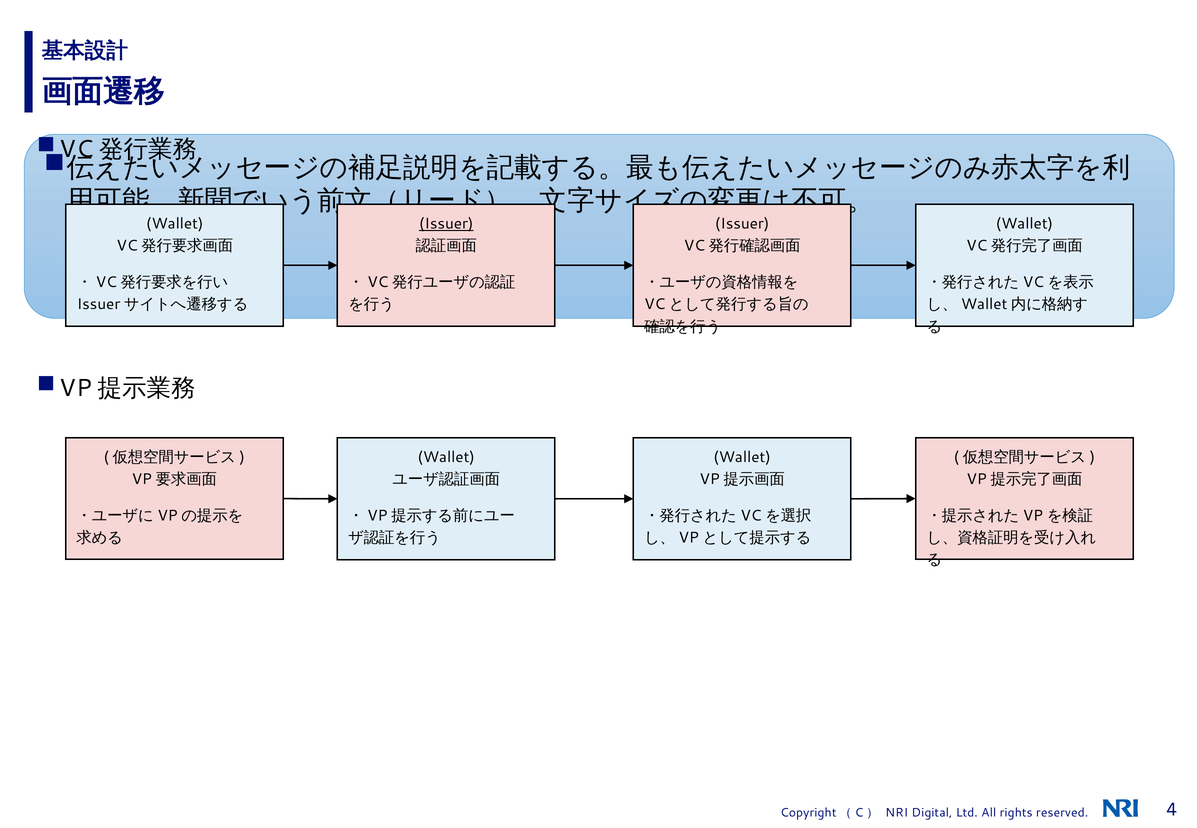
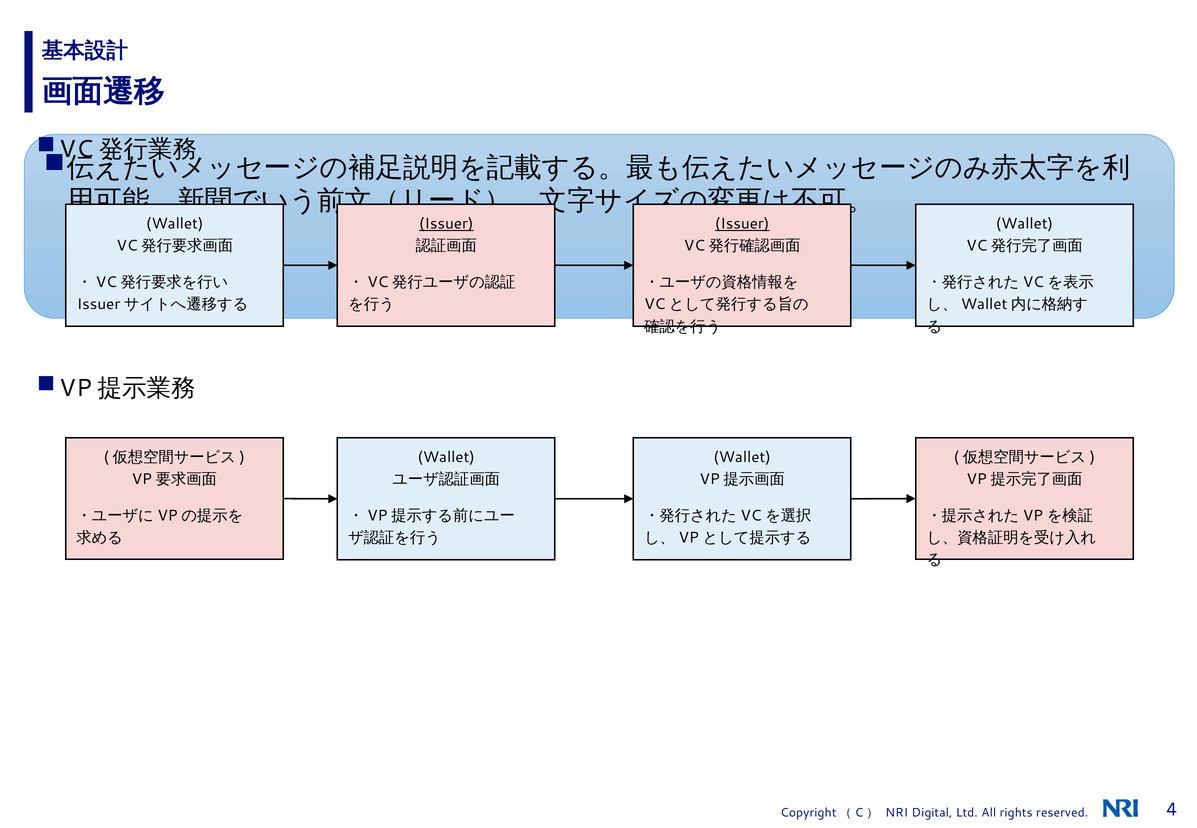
Issuer underline: none -> present (742, 224)
